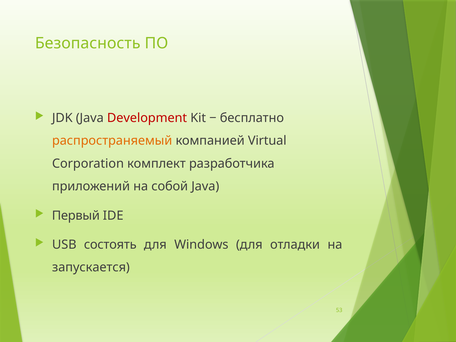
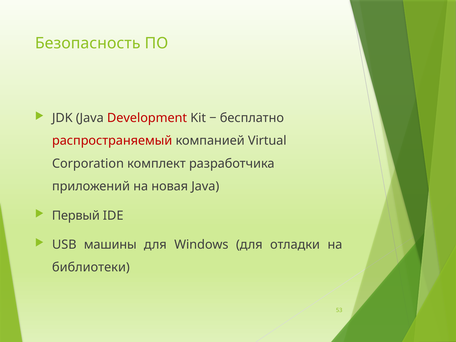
распространяемый colour: orange -> red (112, 141)
собой: собой -> новая (170, 186)
состоять: состоять -> машины (110, 245)
запускается: запускается -> библиотеки (91, 267)
